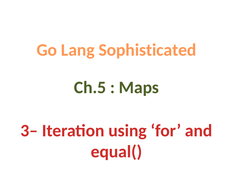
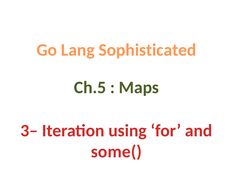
equal(: equal( -> some( (116, 151)
